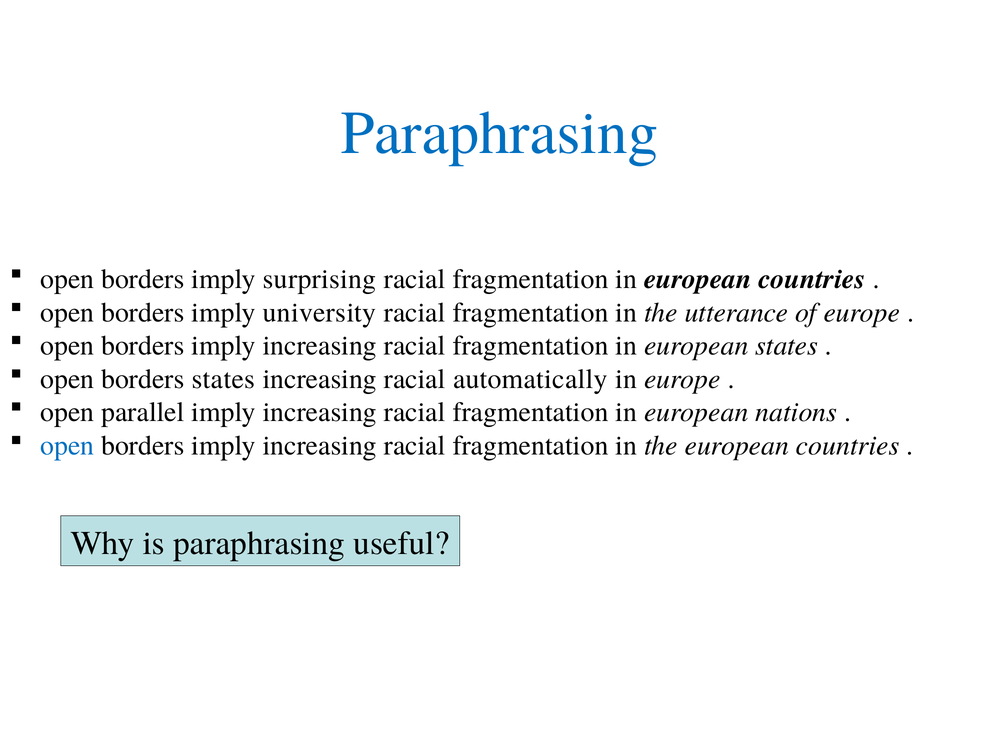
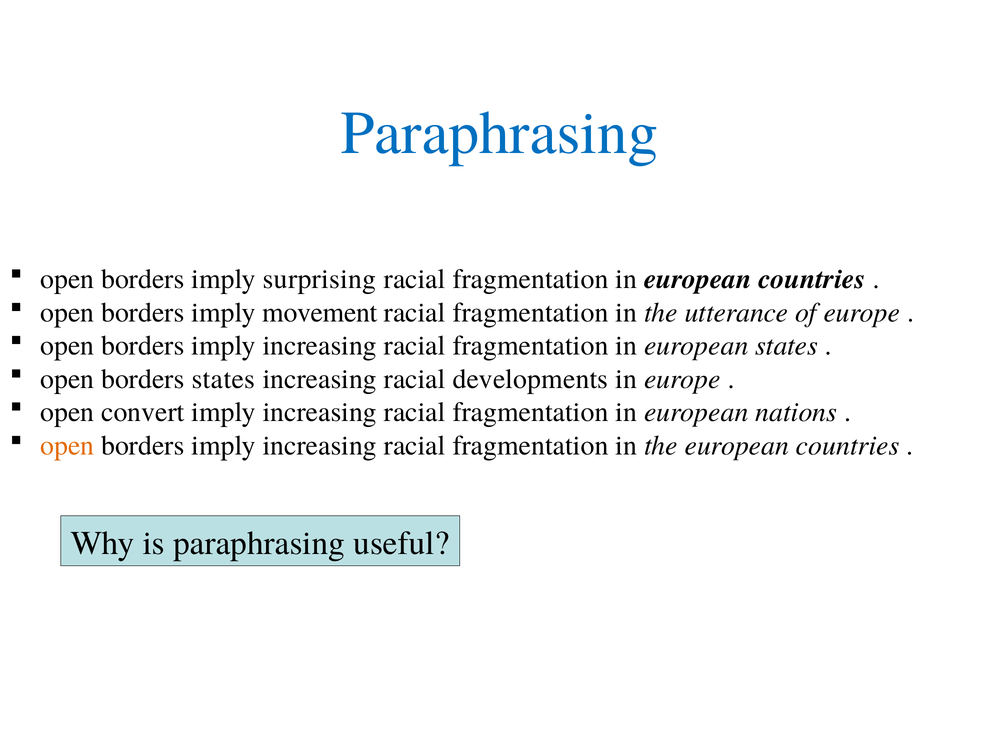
university: university -> movement (320, 312)
automatically: automatically -> developments (530, 379)
parallel: parallel -> convert (143, 412)
open colour: blue -> orange (67, 446)
